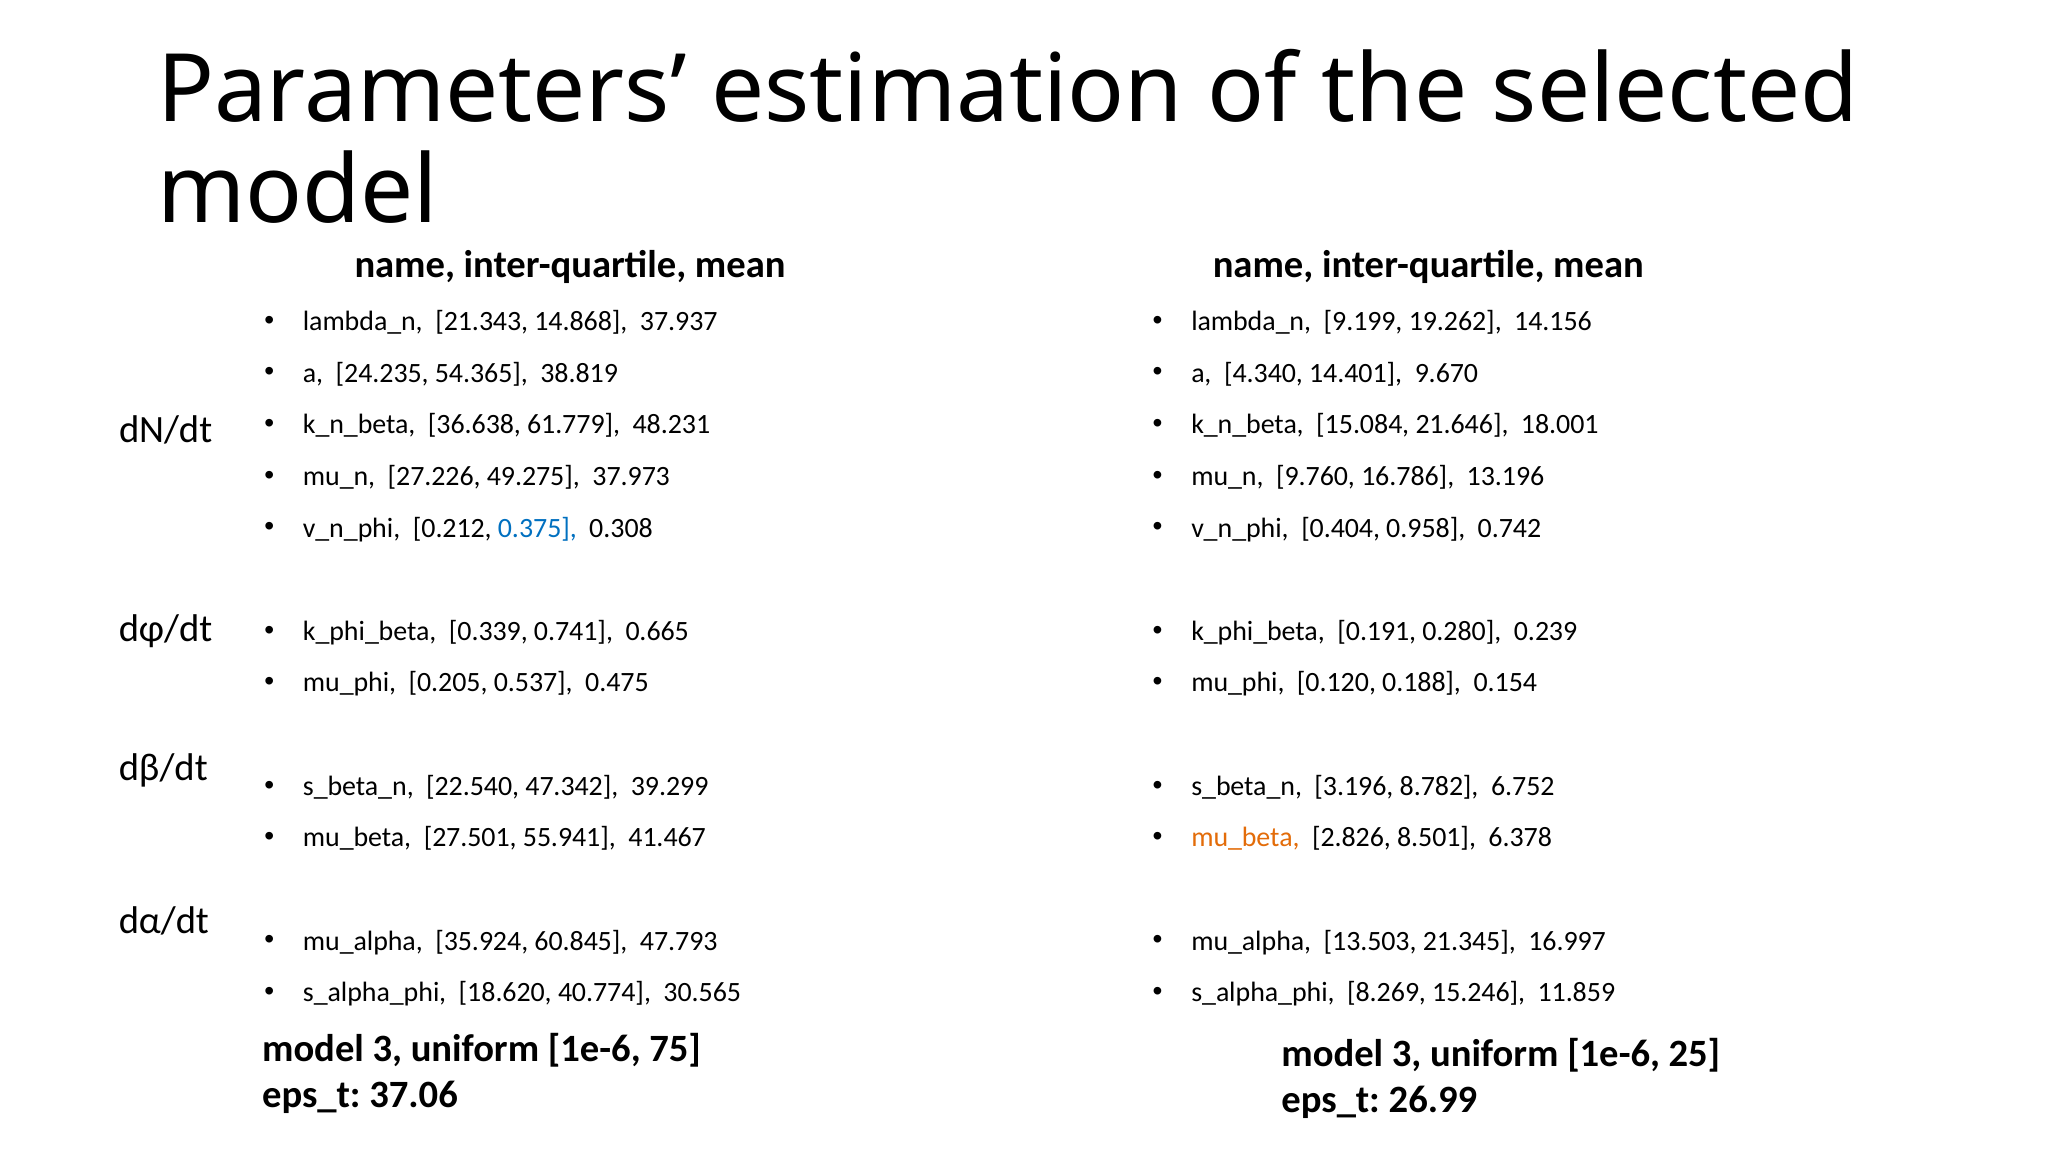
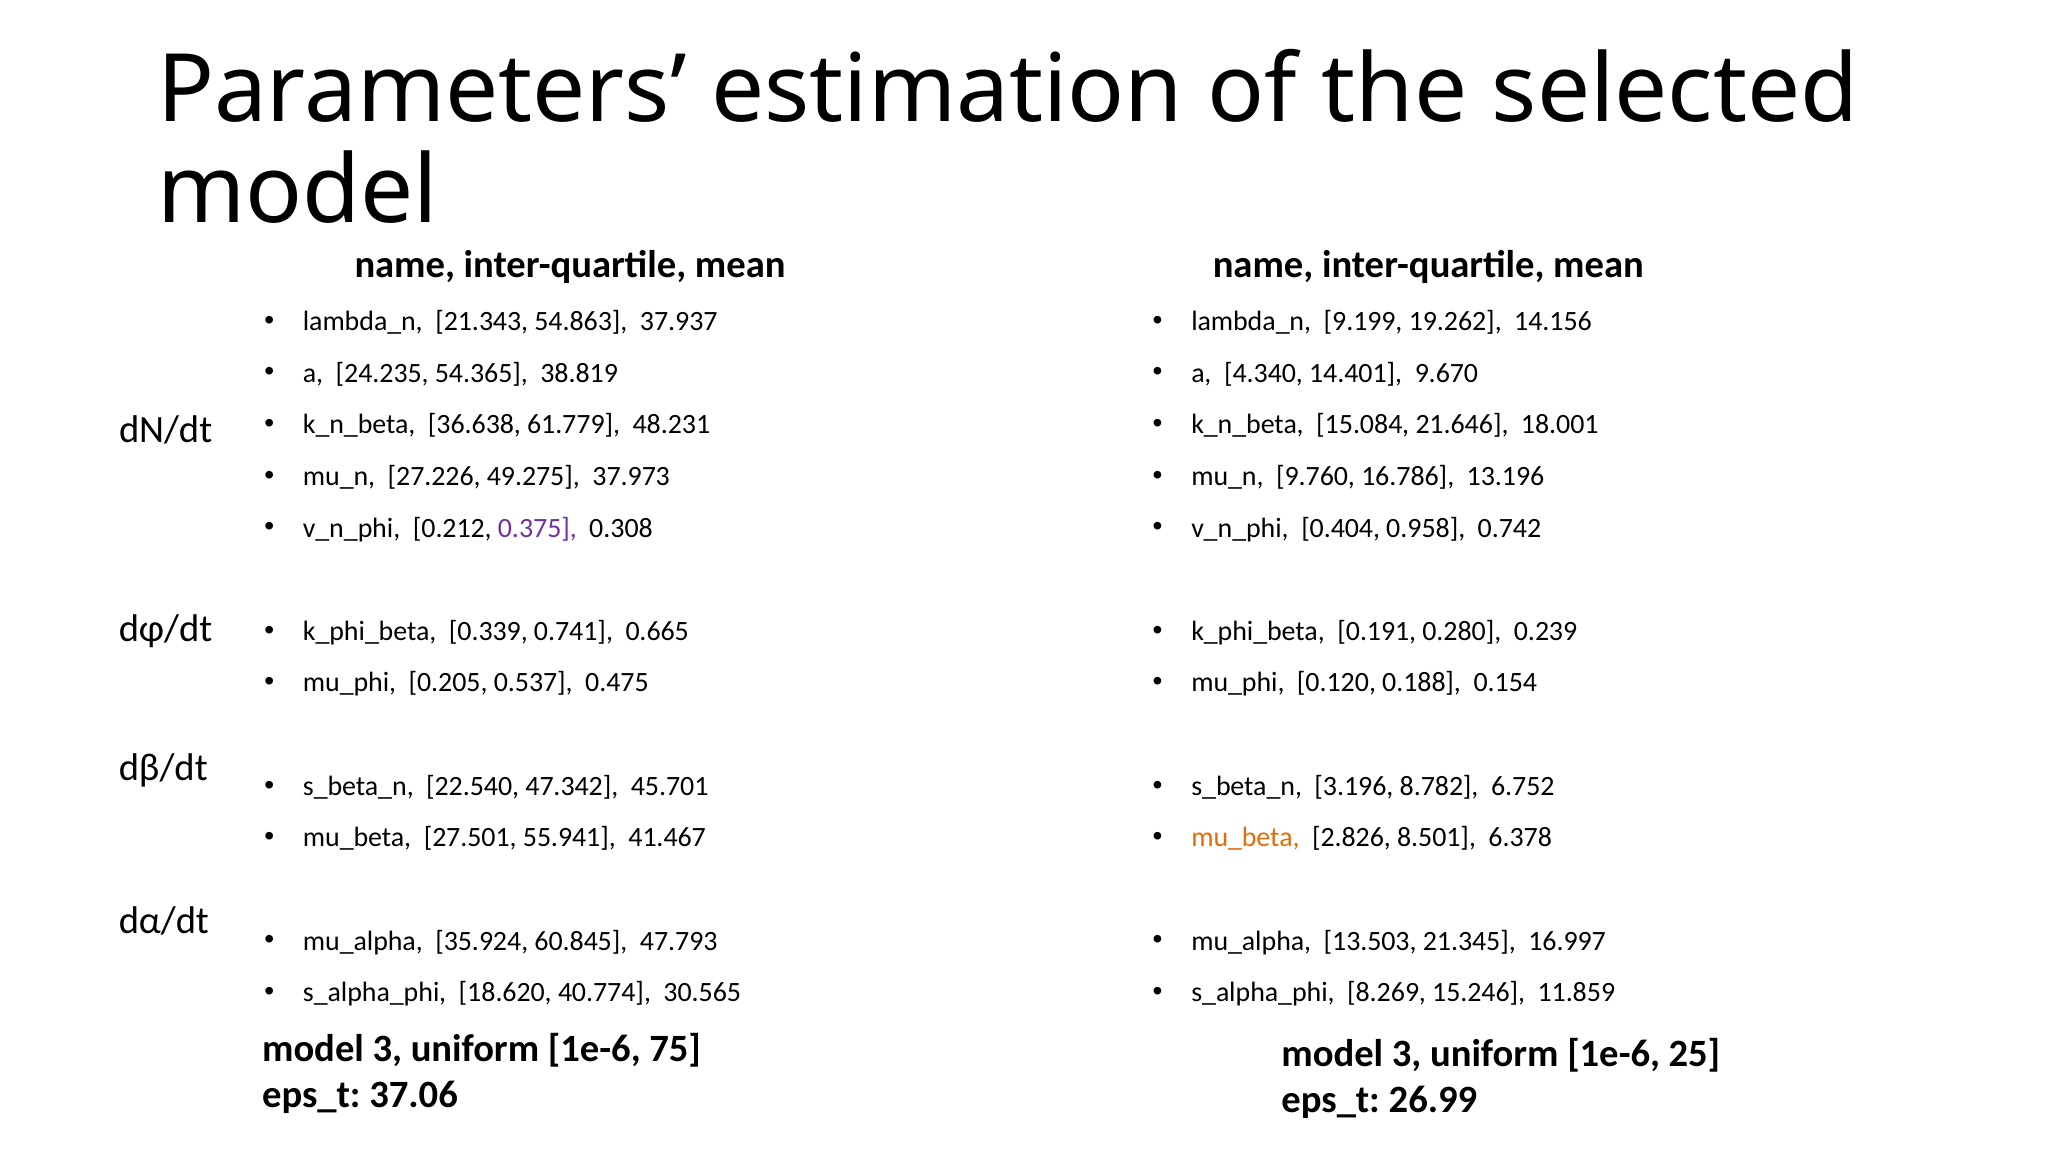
14.868: 14.868 -> 54.863 (581, 321)
0.375 colour: blue -> purple (537, 528)
39.299: 39.299 -> 45.701 (670, 786)
